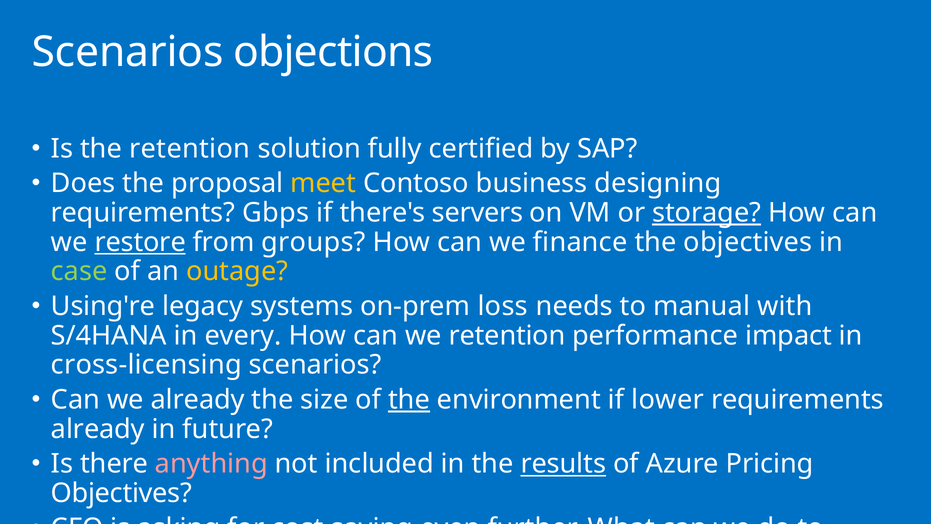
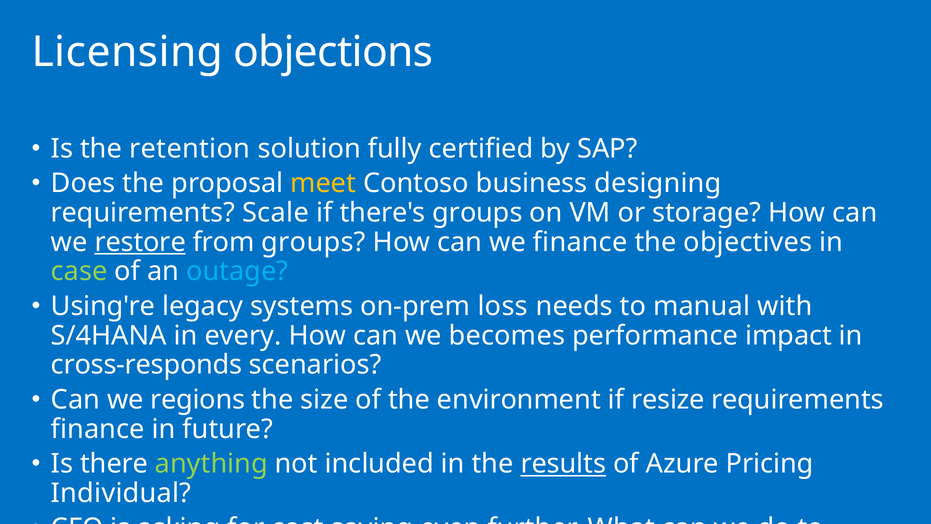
Scenarios: Scenarios -> Licensing (127, 52)
Gbps: Gbps -> Scale (276, 213)
there's servers: servers -> groups (477, 213)
storage underline: present -> none (707, 213)
outage colour: yellow -> light blue (237, 271)
we retention: retention -> becomes (507, 335)
cross-licensing: cross-licensing -> cross-responds (147, 365)
we already: already -> regions (198, 400)
the underline: present -> none (409, 400)
lower: lower -> resize (668, 400)
already: already -> finance (98, 429)
anything colour: pink -> light green (211, 464)
Objectives: Objectives -> Individual (121, 493)
